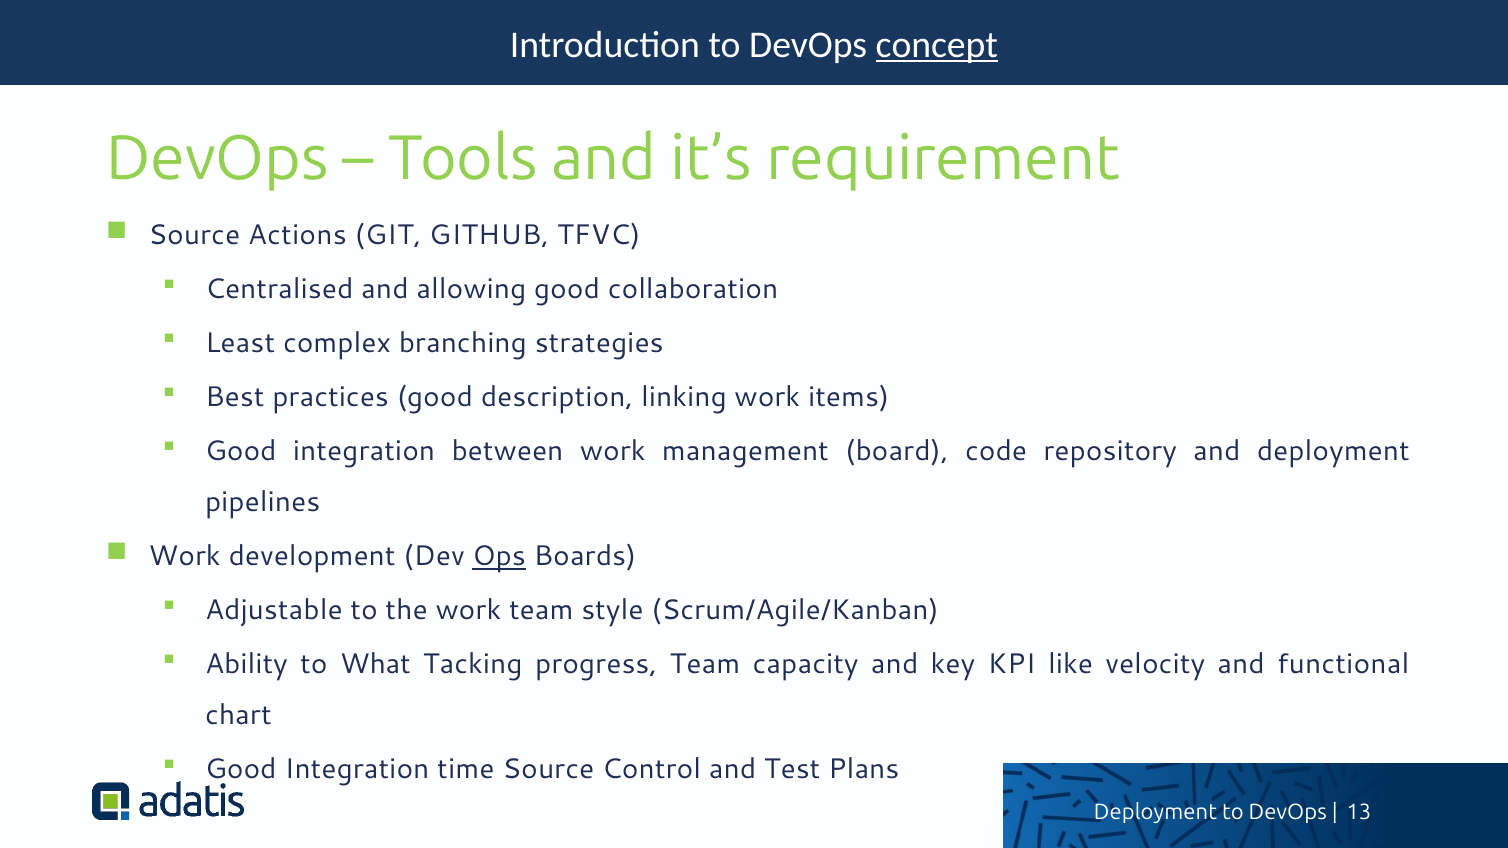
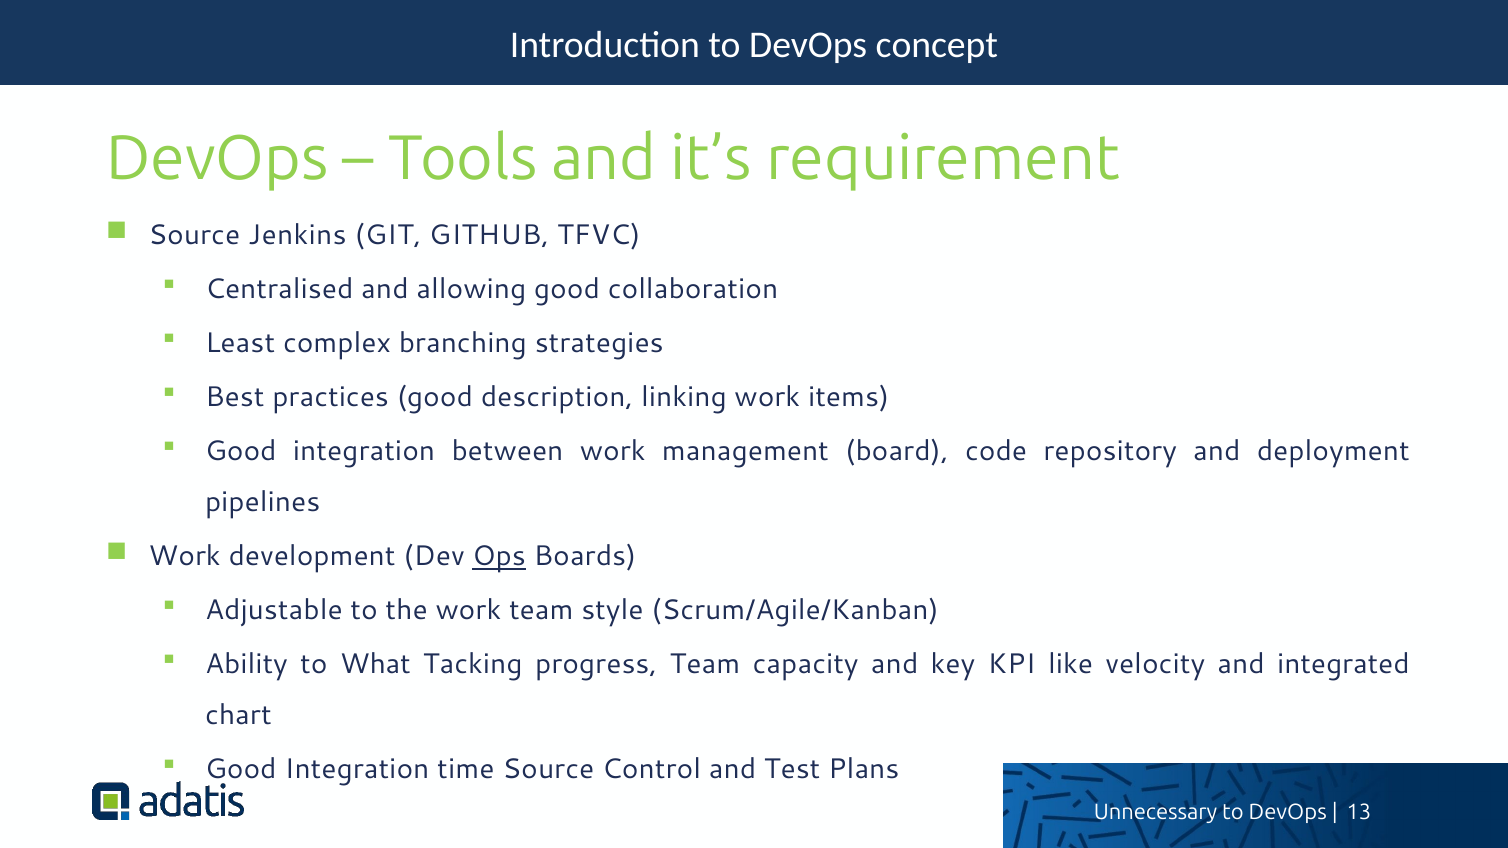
concept underline: present -> none (937, 45)
Actions: Actions -> Jenkins (297, 236)
functional: functional -> integrated (1343, 665)
Deployment: Deployment -> Unnecessary (1156, 813)
